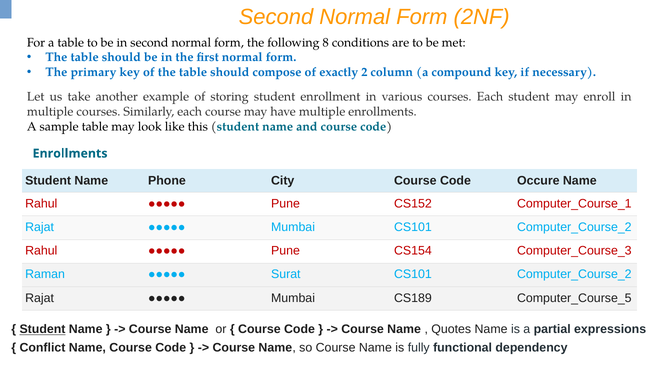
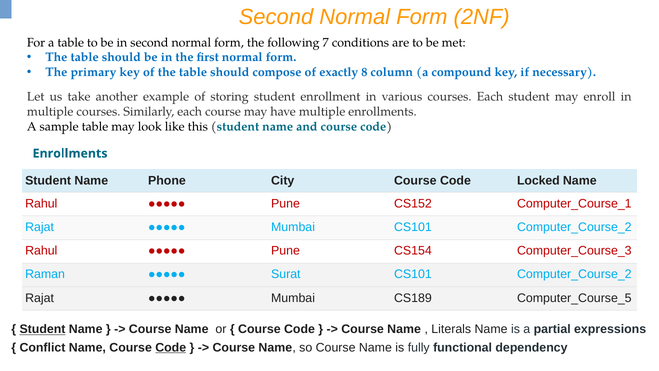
8: 8 -> 7 (326, 42)
2: 2 -> 8 (364, 72)
Occure: Occure -> Locked (538, 181)
Quotes: Quotes -> Literals (451, 329)
Code underline: none -> present (171, 347)
